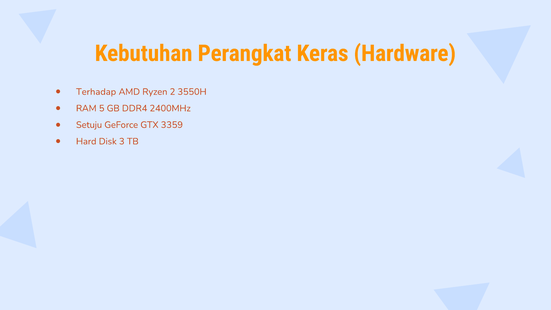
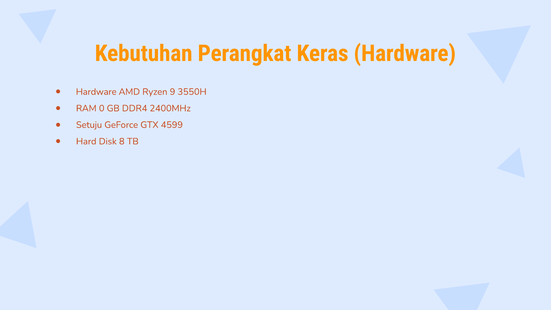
Terhadap: Terhadap -> Hardware (96, 92)
2: 2 -> 9 (172, 92)
5: 5 -> 0 (102, 108)
3359: 3359 -> 4599 (172, 125)
3: 3 -> 8 (122, 141)
